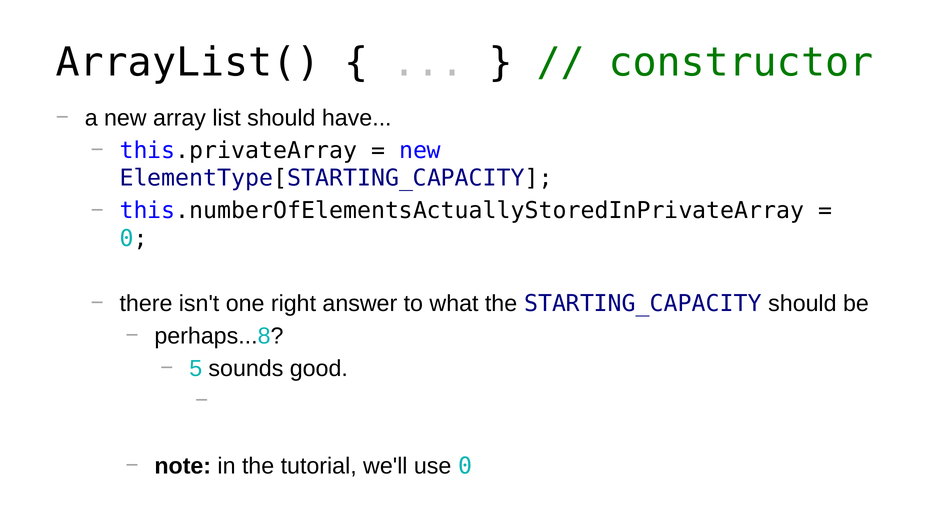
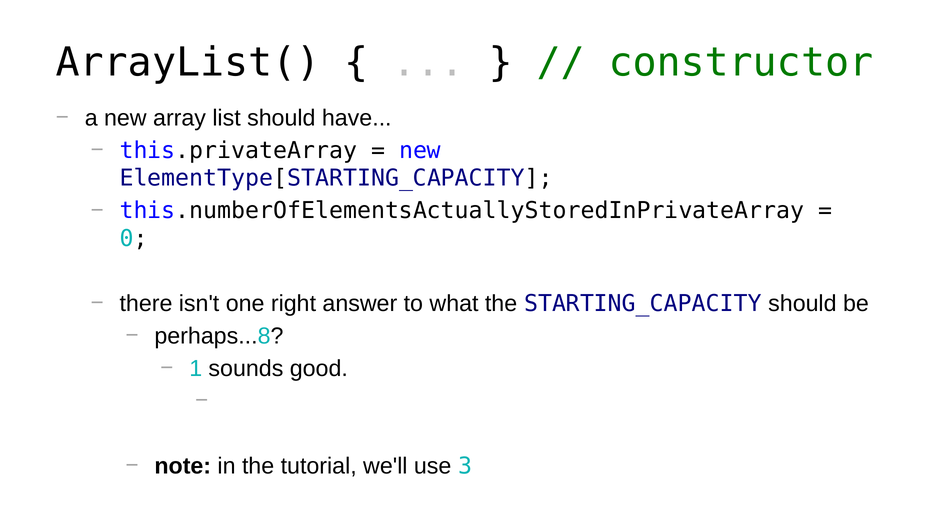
5: 5 -> 1 (196, 369)
use 0: 0 -> 3 (465, 466)
